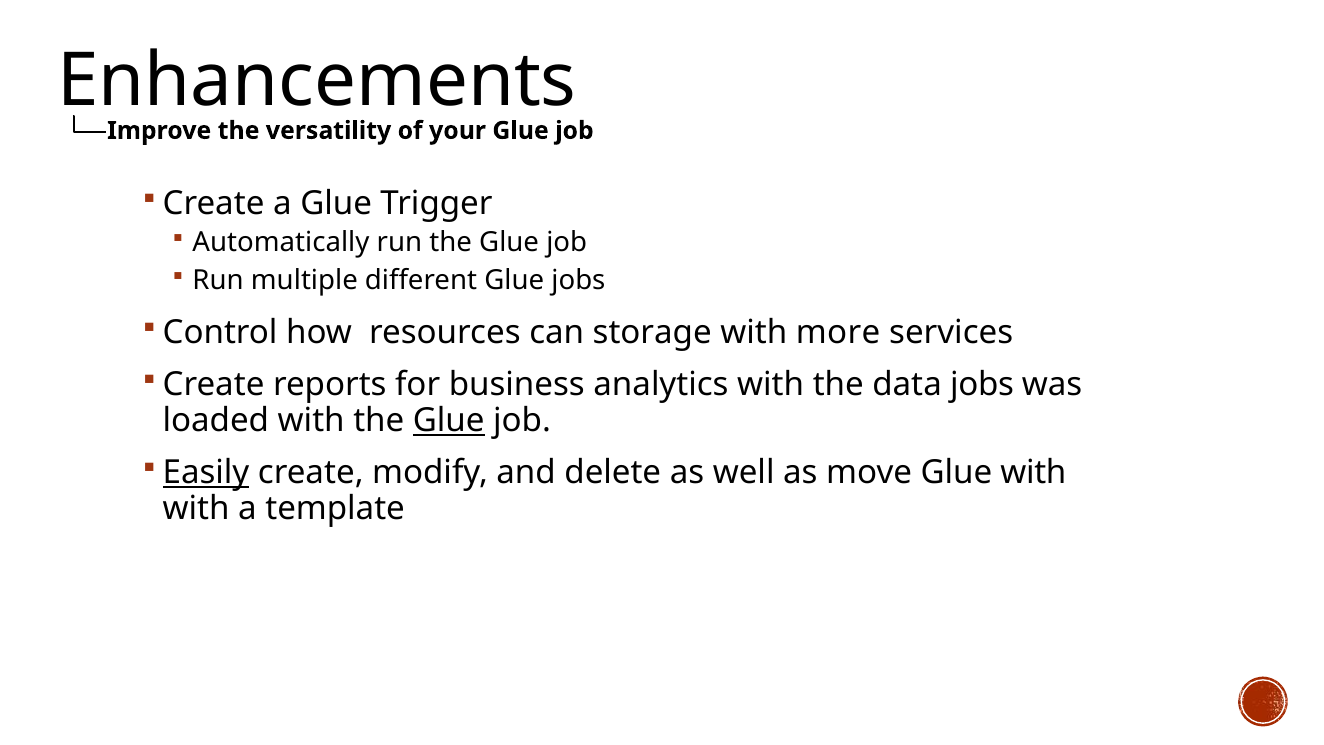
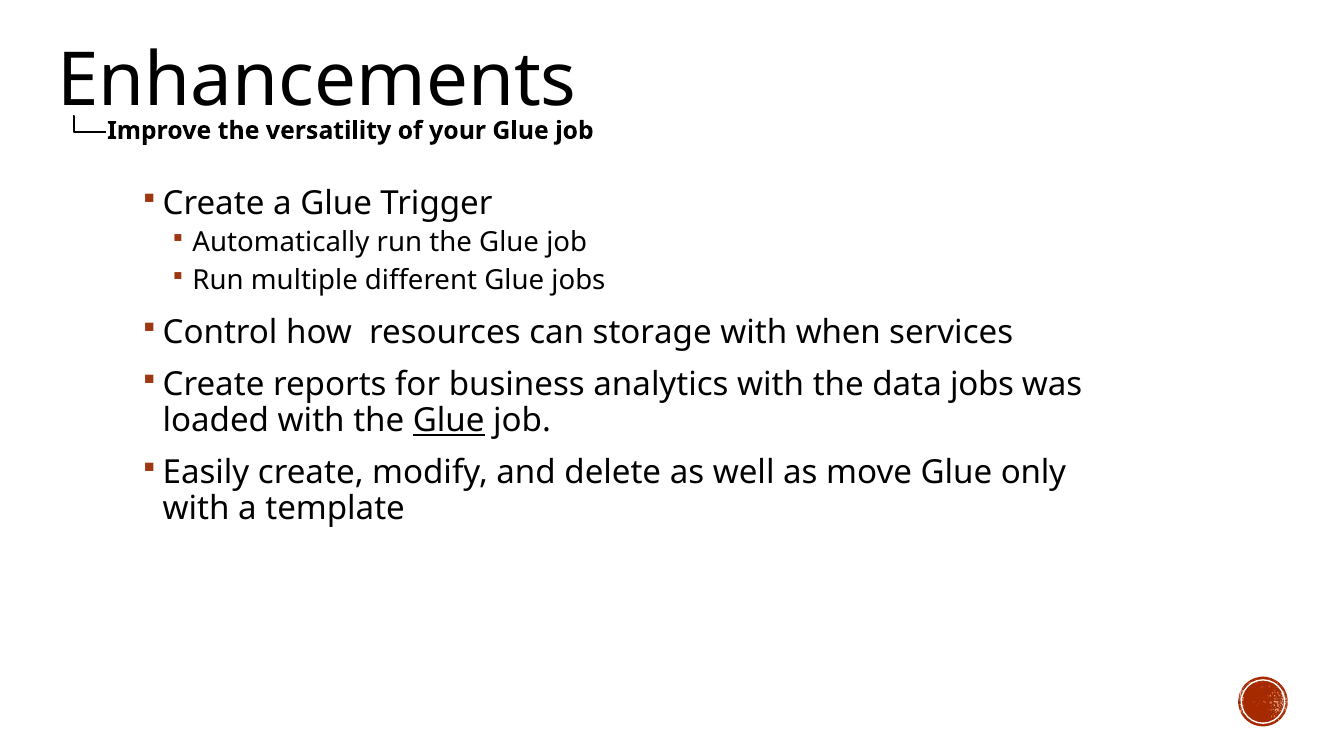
more: more -> when (838, 332)
Easily underline: present -> none (206, 473)
Glue with: with -> only (1033, 473)
